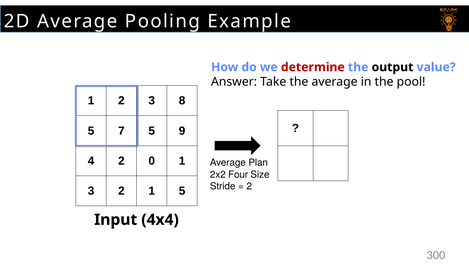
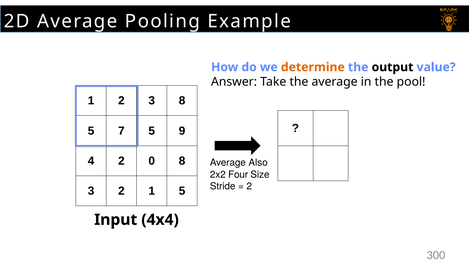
determine colour: red -> orange (313, 67)
0 1: 1 -> 8 (182, 161)
Plan: Plan -> Also (258, 163)
